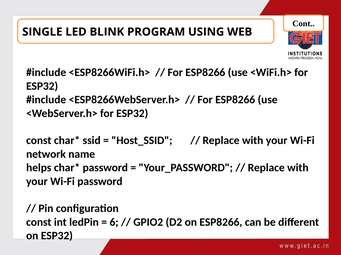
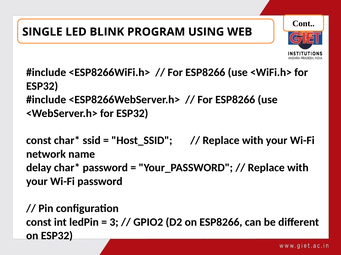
helps: helps -> delay (39, 168)
6: 6 -> 3 (114, 223)
